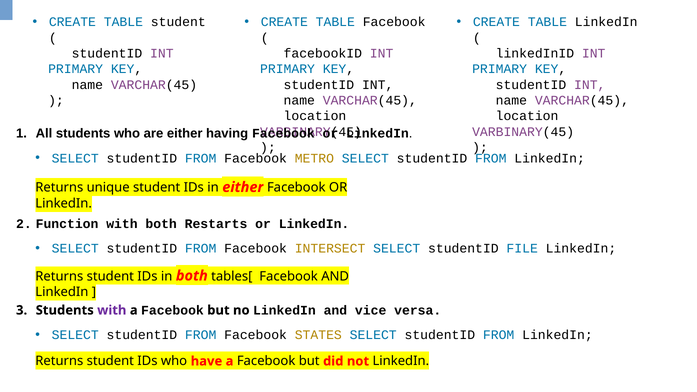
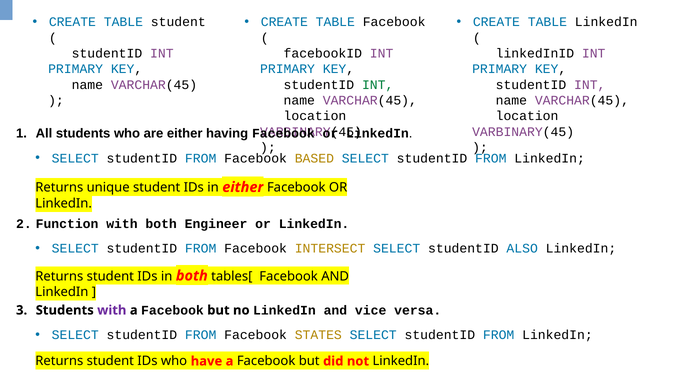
INT colour: black -> green (378, 85)
METRO: METRO -> BASED (314, 158)
Restarts: Restarts -> Engineer (216, 224)
FILE: FILE -> ALSO (522, 248)
